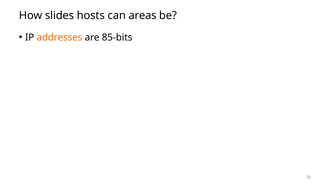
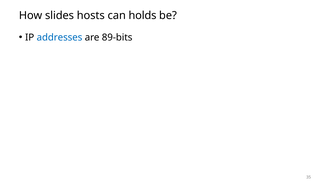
areas: areas -> holds (142, 15)
addresses colour: orange -> blue (59, 37)
85-bits: 85-bits -> 89-bits (117, 37)
